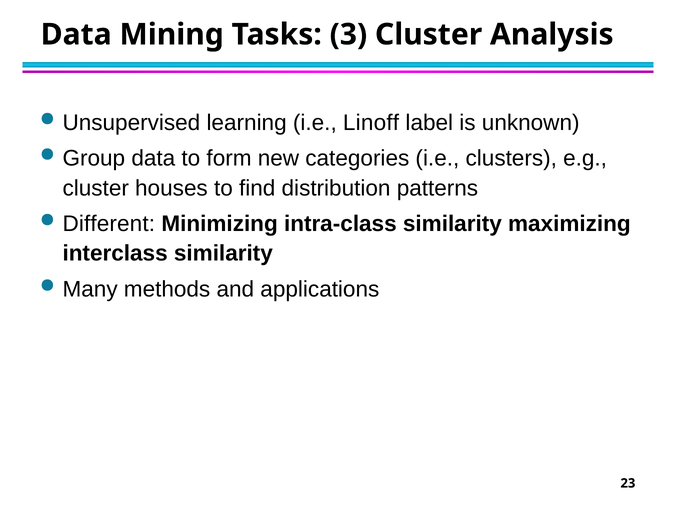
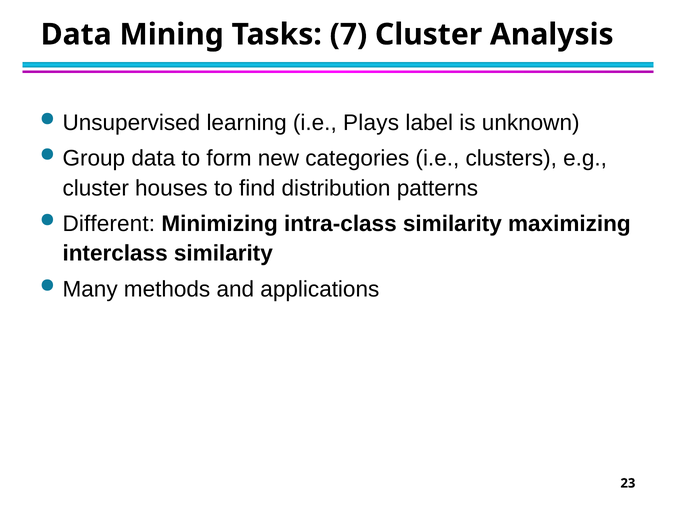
3: 3 -> 7 (348, 35)
Linoff: Linoff -> Plays (371, 123)
